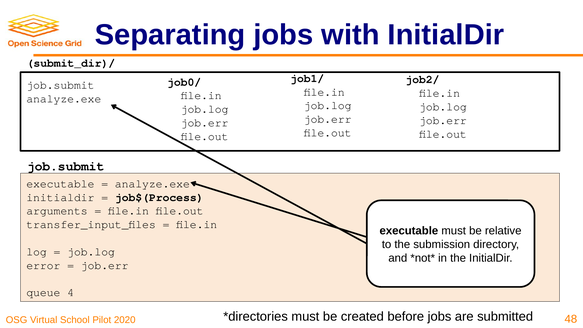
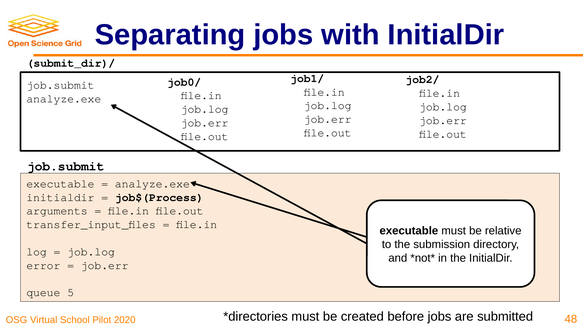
4: 4 -> 5 (71, 293)
